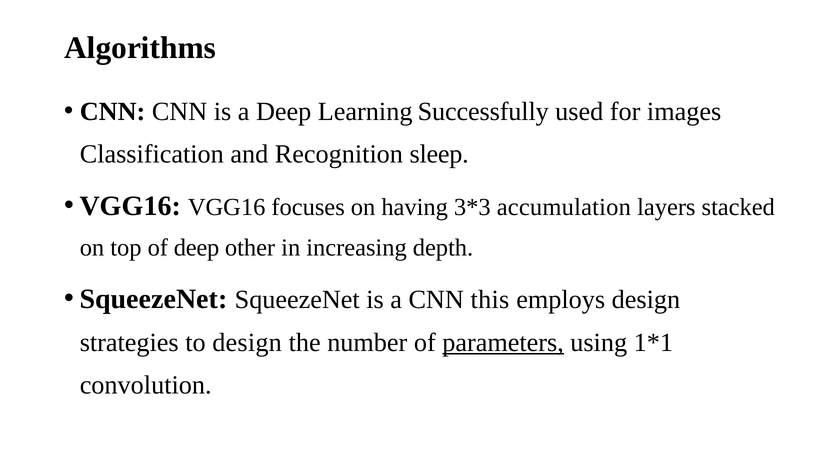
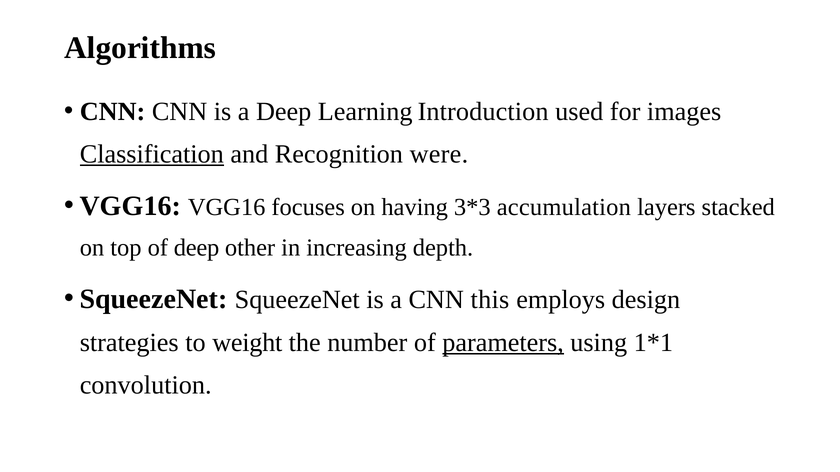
Successfully: Successfully -> Introduction (483, 112)
Classification underline: none -> present (152, 154)
sleep: sleep -> were (439, 154)
to design: design -> weight (247, 343)
